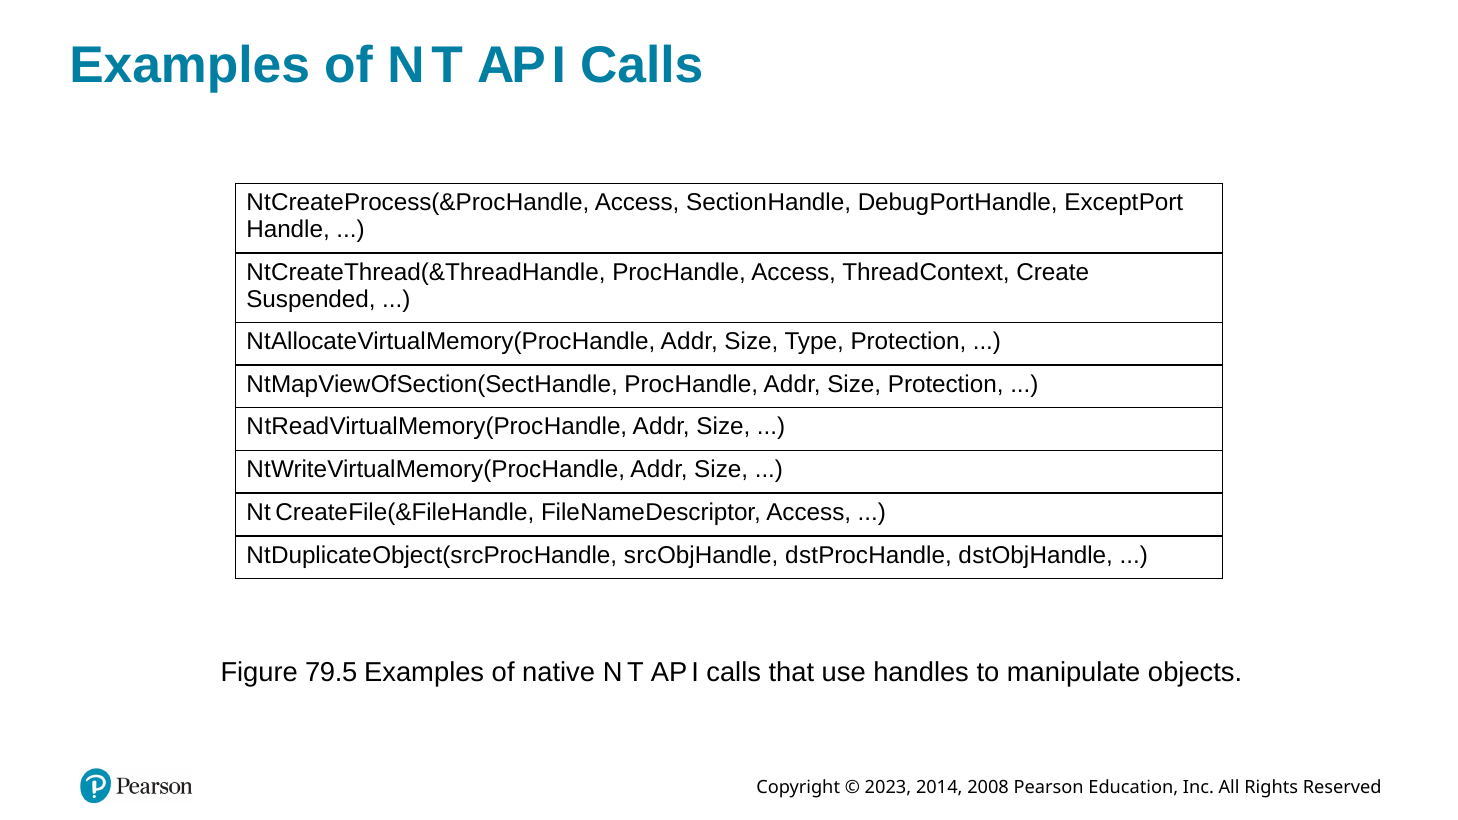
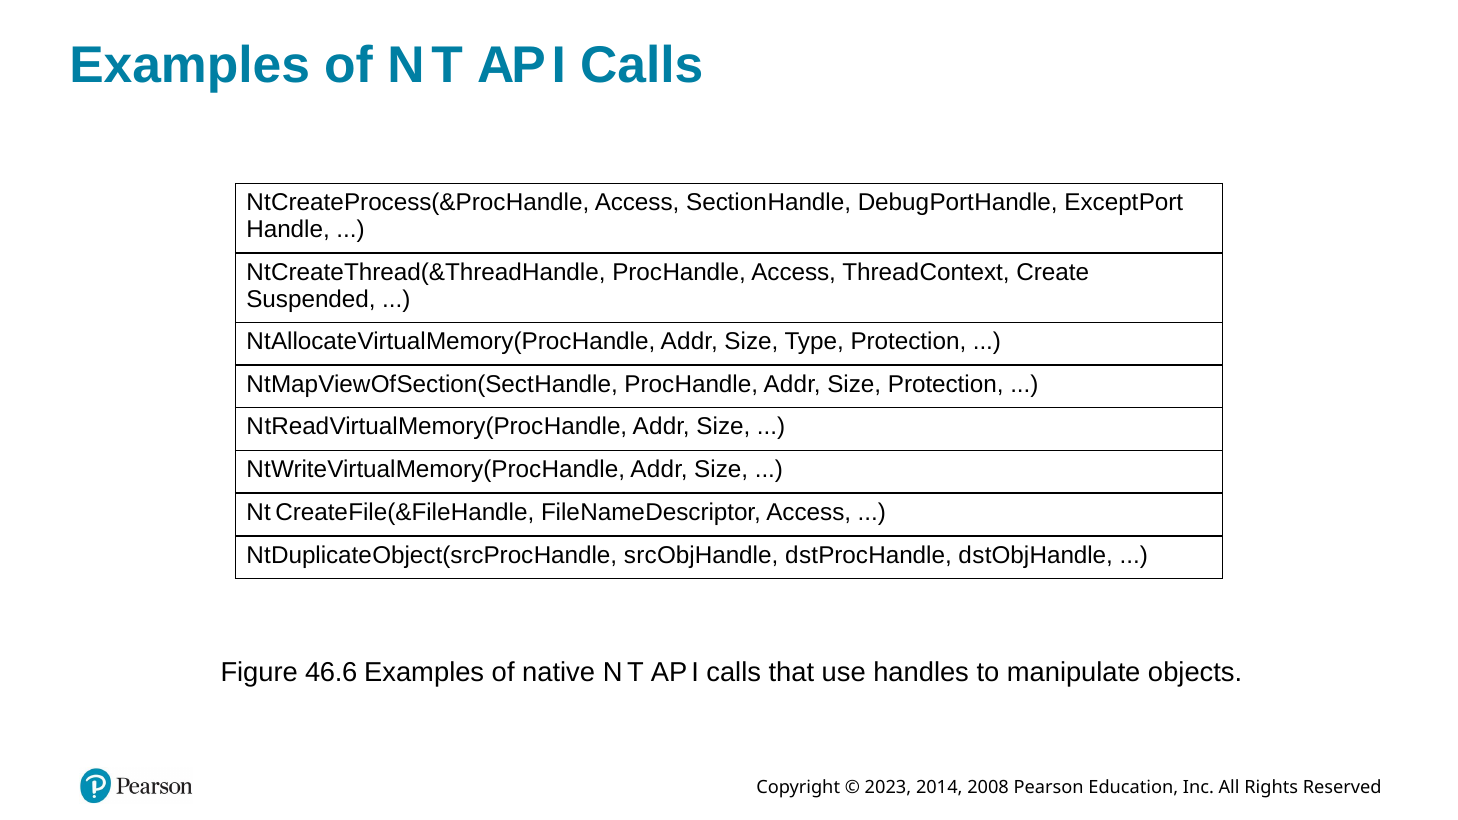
79.5: 79.5 -> 46.6 (331, 673)
